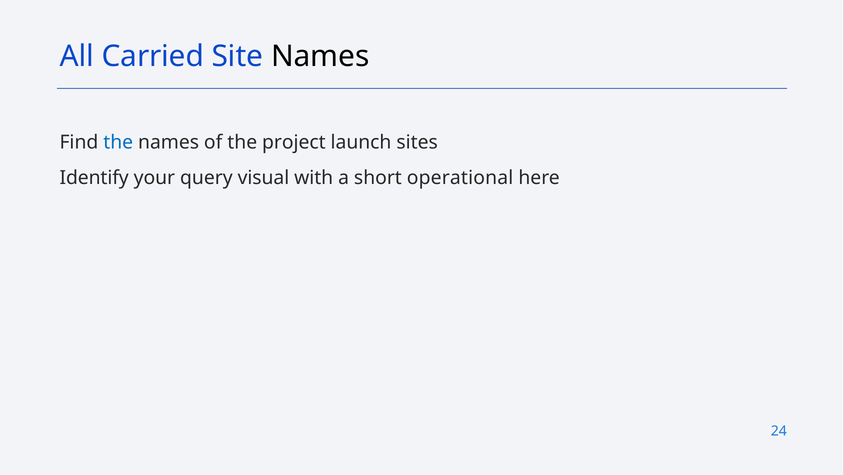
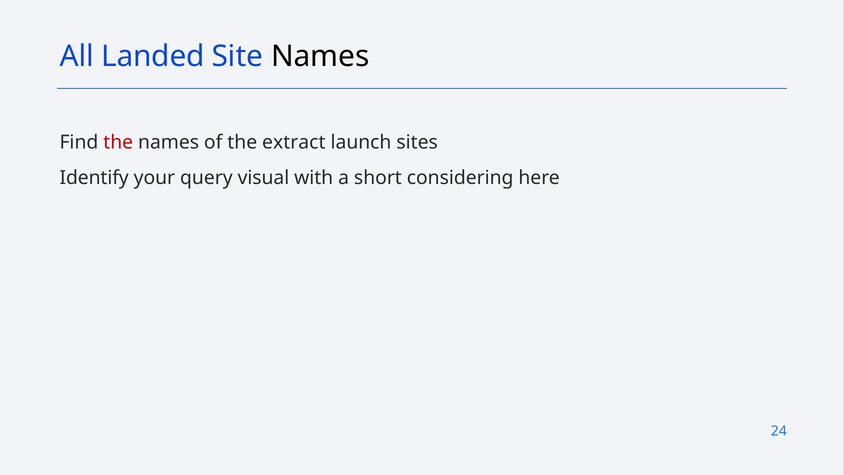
Carried: Carried -> Landed (153, 56)
the colour: blue -> red (118, 142)
project: project -> extract (294, 142)
operational: operational -> considering (460, 178)
